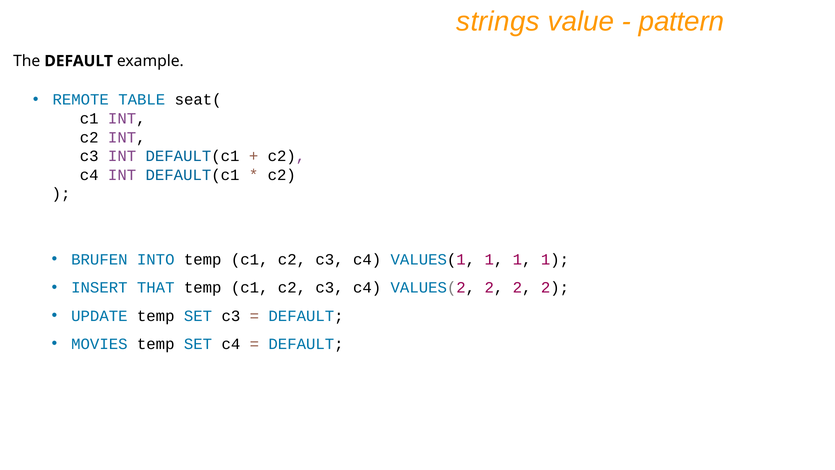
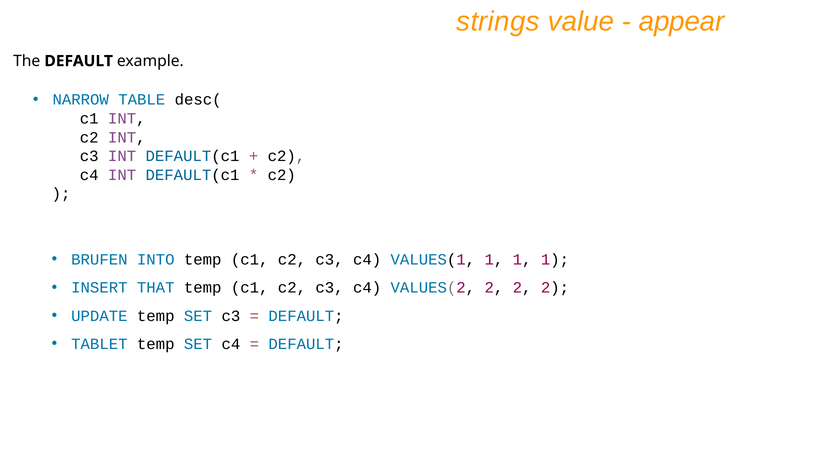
pattern: pattern -> appear (682, 22)
REMOTE: REMOTE -> NARROW (81, 100)
seat(: seat( -> desc( (198, 100)
MOVIES: MOVIES -> TABLET (99, 344)
